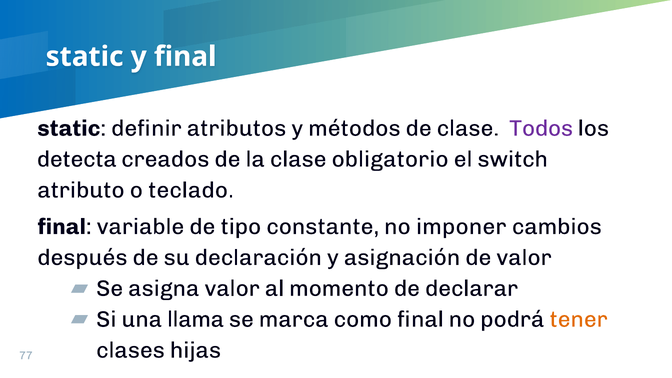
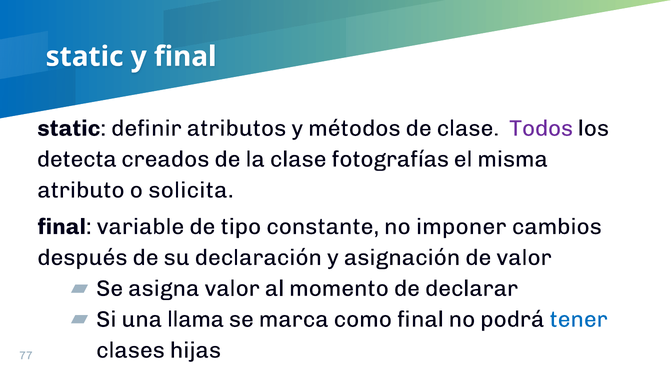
obligatorio: obligatorio -> fotografías (390, 159)
switch: switch -> misma (513, 159)
teclado: teclado -> solicita (191, 190)
tener colour: orange -> blue (579, 319)
